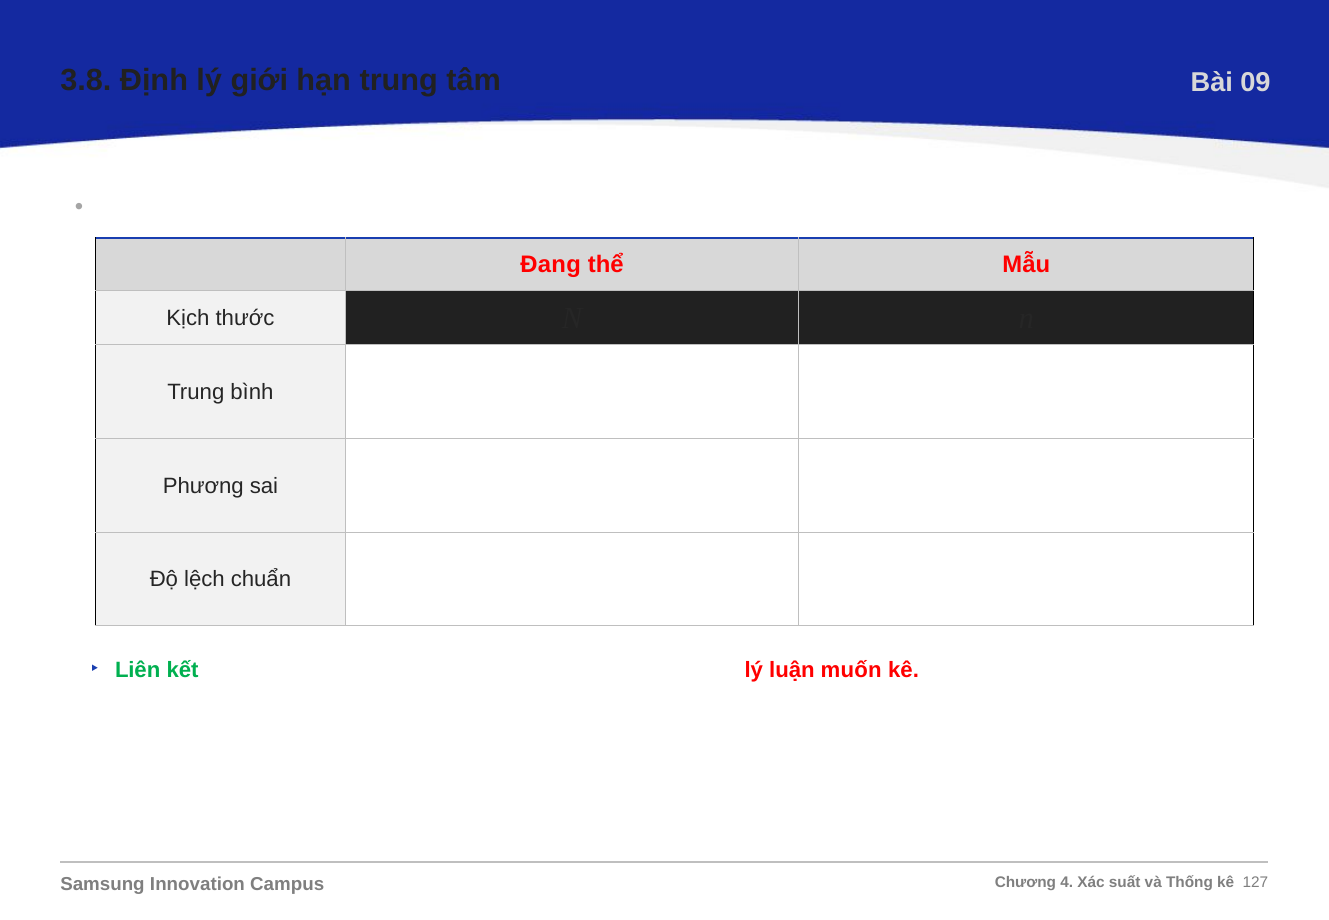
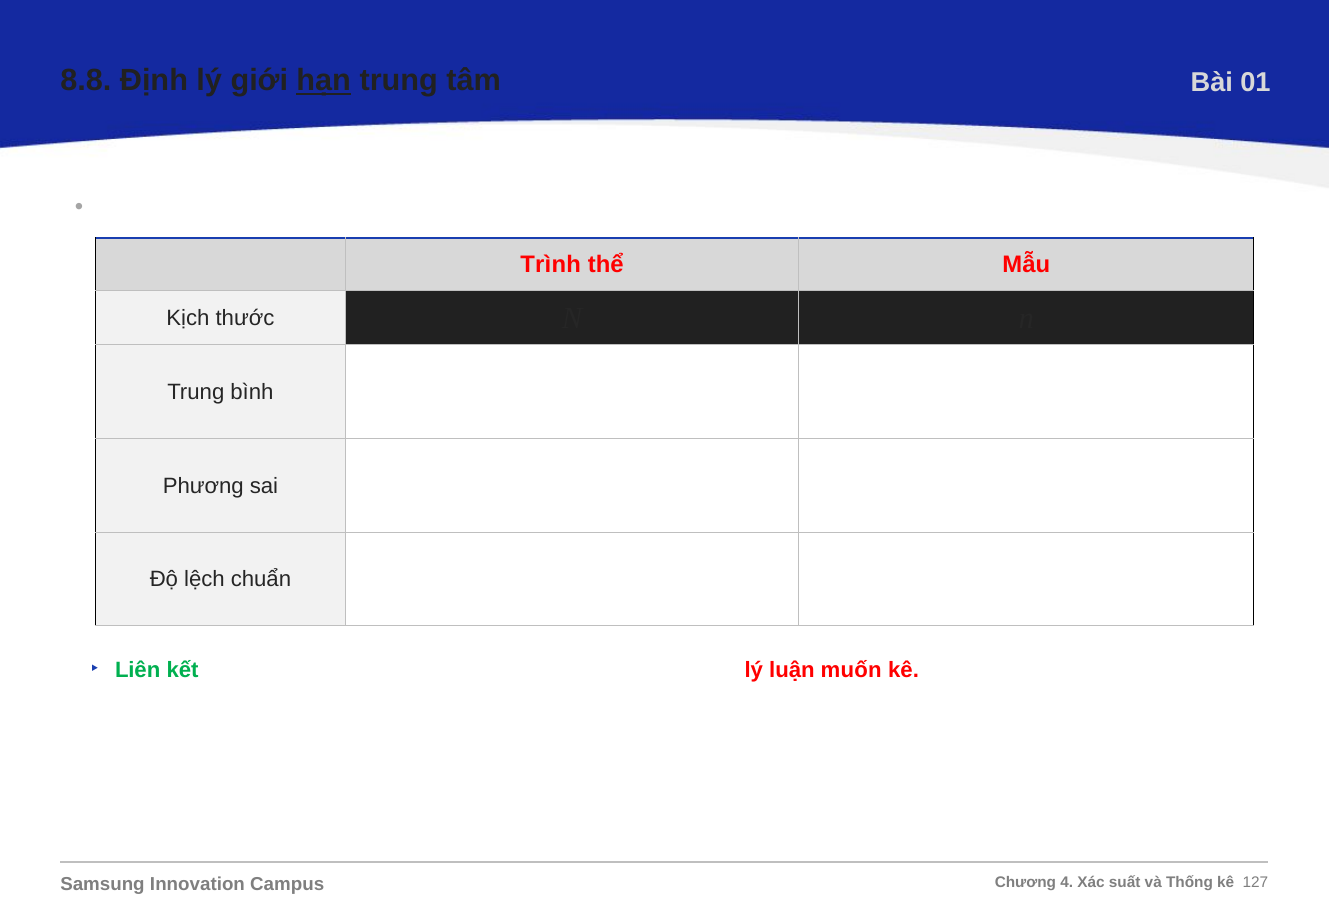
3.8: 3.8 -> 8.8 (86, 81)
hạn underline: none -> present (324, 81)
09: 09 -> 01 (1255, 83)
Đang: Đang -> Trình (551, 265)
